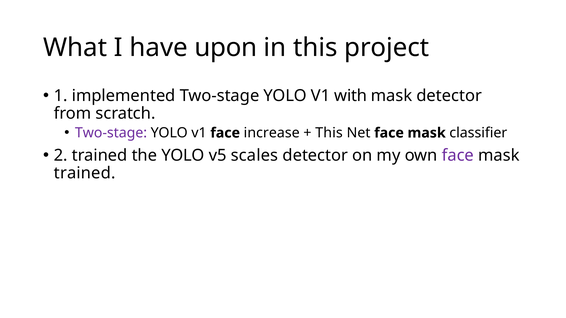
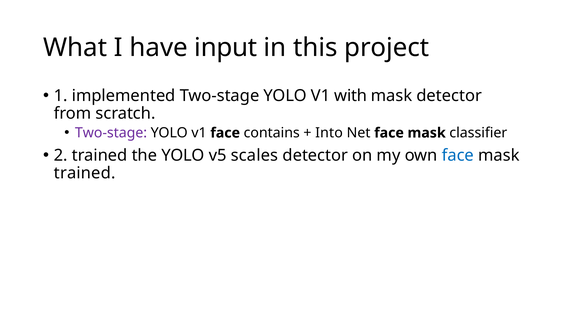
upon: upon -> input (226, 48)
increase: increase -> contains (272, 133)
This: This -> Into (329, 133)
face colour: purple -> blue (458, 155)
